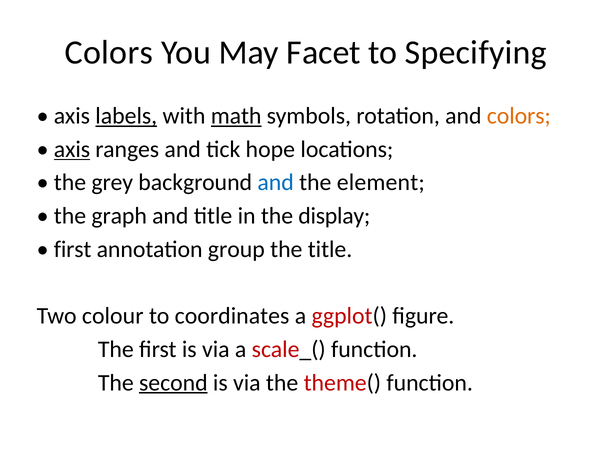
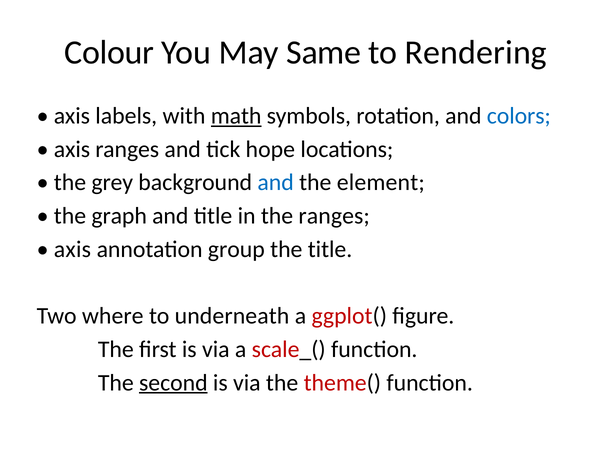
Colors: Colors -> Colour (109, 52)
Facet: Facet -> Same (324, 52)
Specifying: Specifying -> Rendering (476, 52)
labels underline: present -> none (126, 116)
colors colour: orange -> blue (519, 116)
axis underline: present -> none (72, 149)
the display: display -> ranges (334, 216)
first: first -> axis (72, 249)
colour: colour -> where (113, 316)
coordinates: coordinates -> underneath (232, 316)
